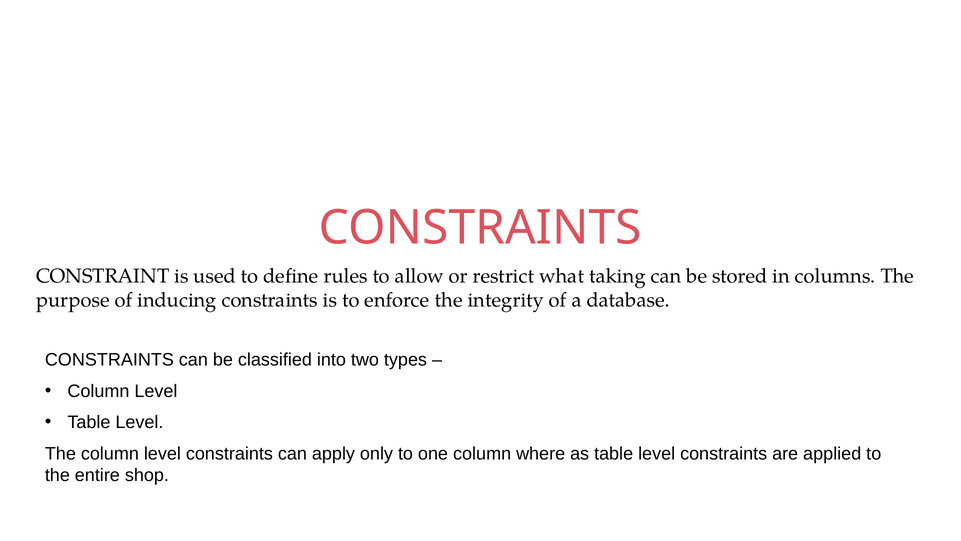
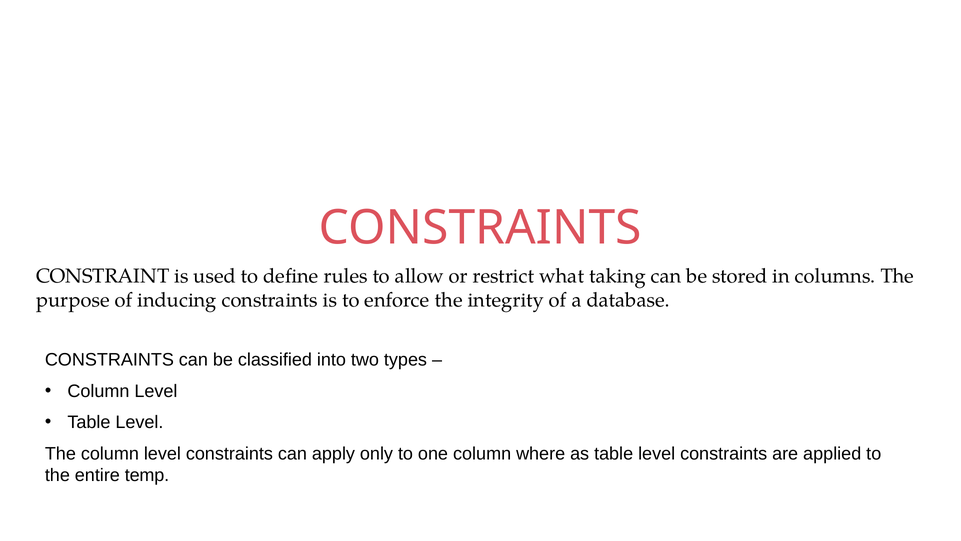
shop: shop -> temp (147, 475)
